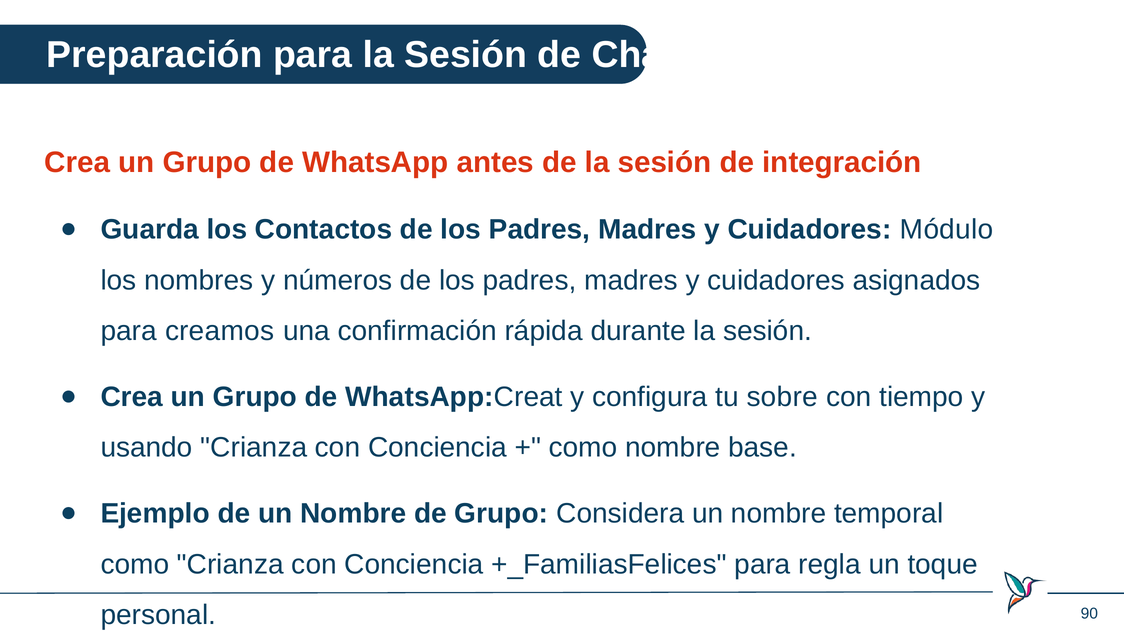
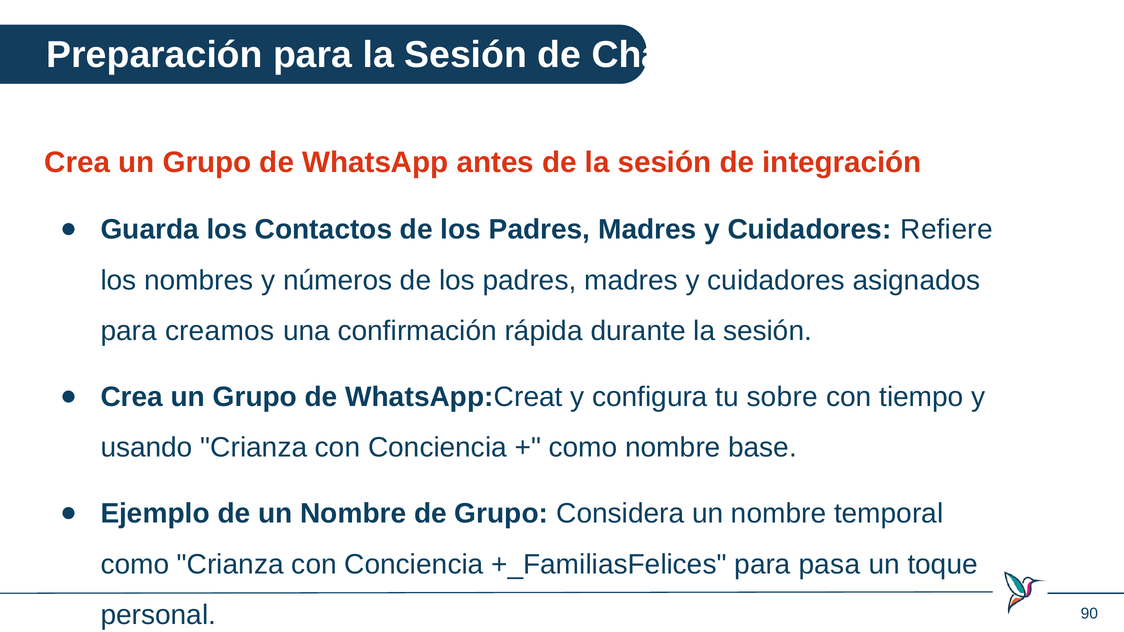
Módulo: Módulo -> Refiere (947, 230)
regla: regla -> pasa (829, 564)
